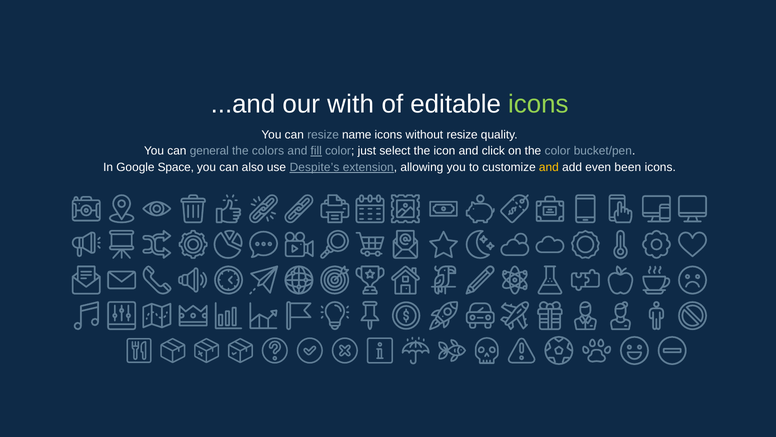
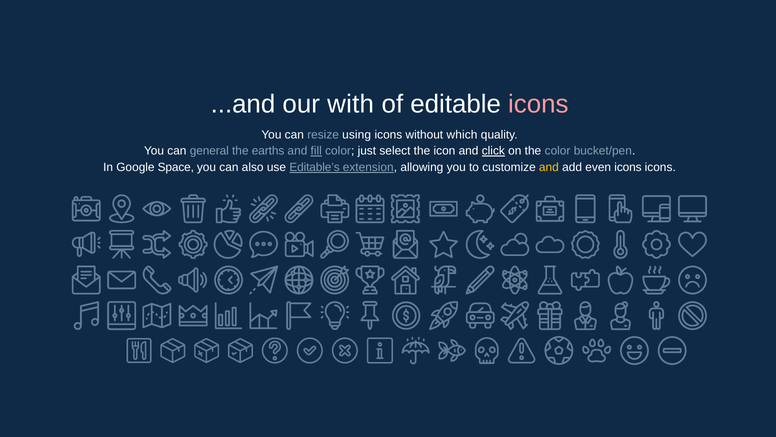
icons colour: light green -> pink (538, 104)
name: name -> using (357, 134)
without resize: resize -> which (462, 134)
colors: colors -> earths (268, 151)
click underline: none -> present (493, 151)
Despite’s: Despite’s -> Editable’s (315, 167)
even been: been -> icons (628, 167)
